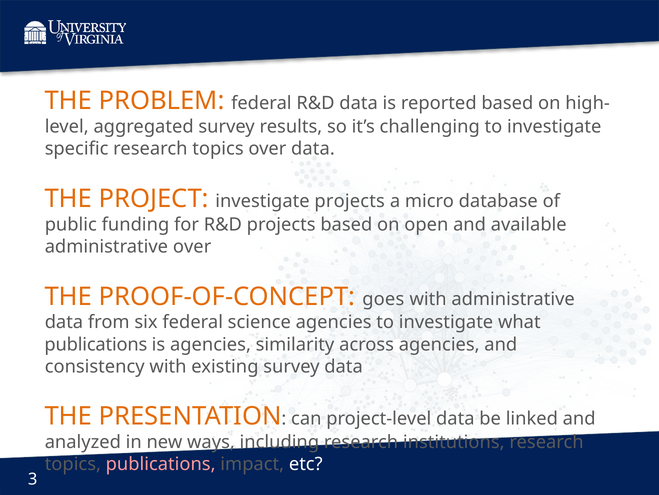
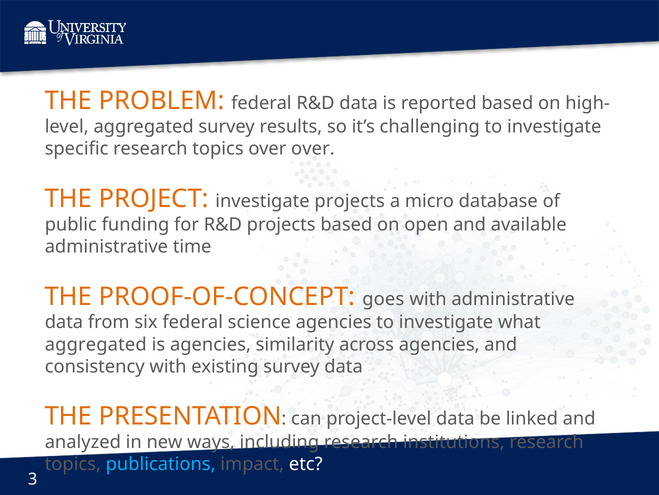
over data: data -> over (313, 148)
administrative over: over -> time (192, 246)
publications: publications -> aggregated (96, 344)
publications colour: pink -> light blue (161, 464)
